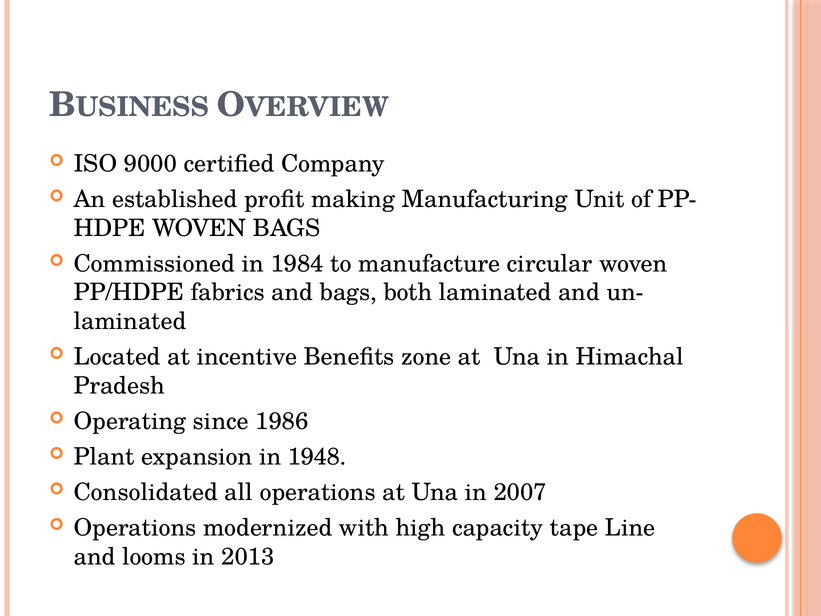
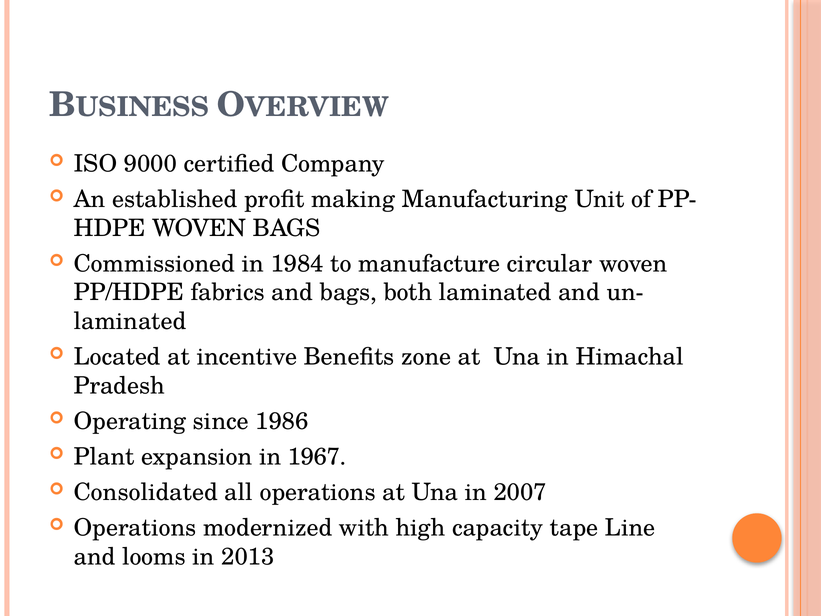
1948: 1948 -> 1967 (317, 457)
